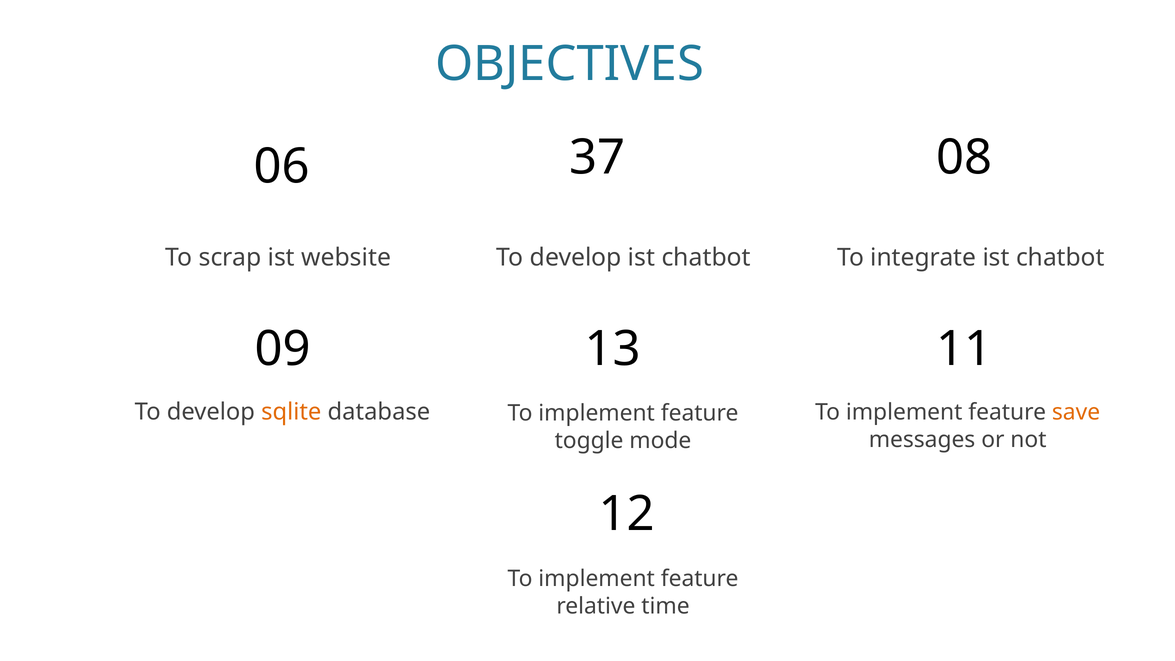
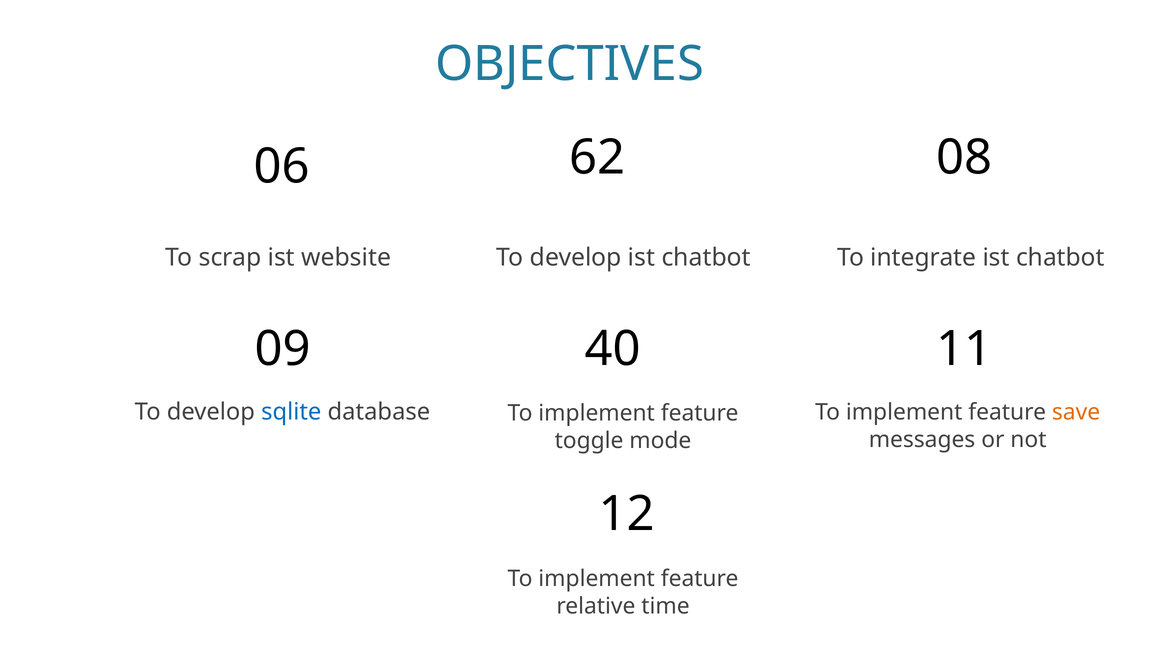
37: 37 -> 62 (597, 158)
13: 13 -> 40 (613, 349)
sqlite colour: orange -> blue (291, 412)
